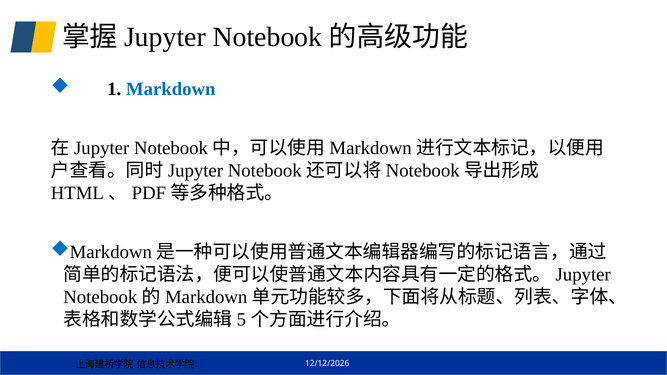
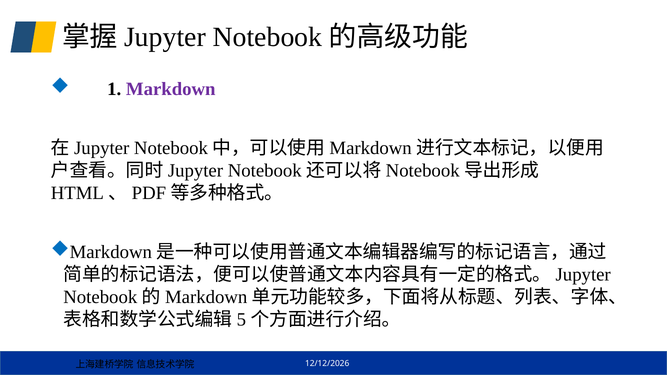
Markdown colour: blue -> purple (171, 89)
